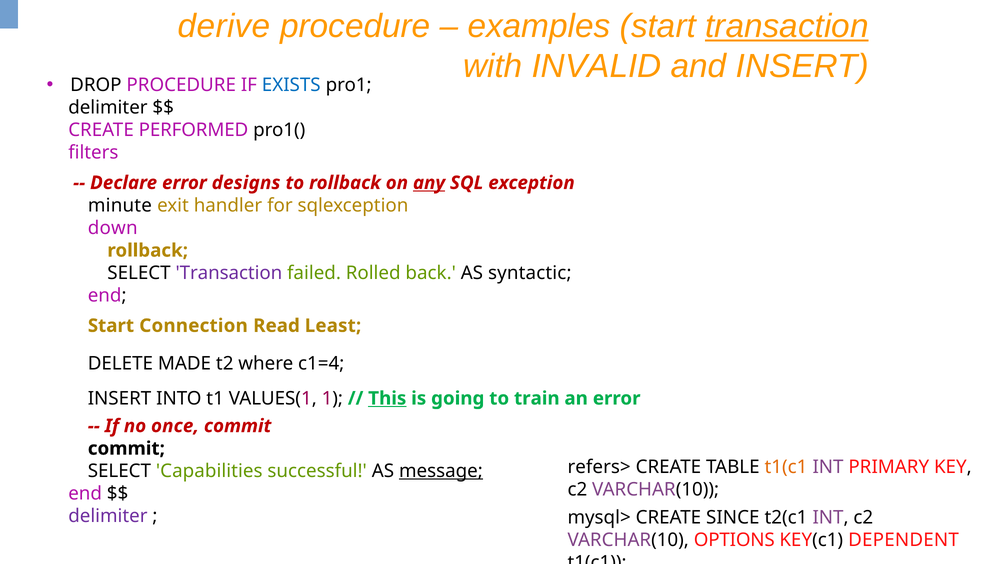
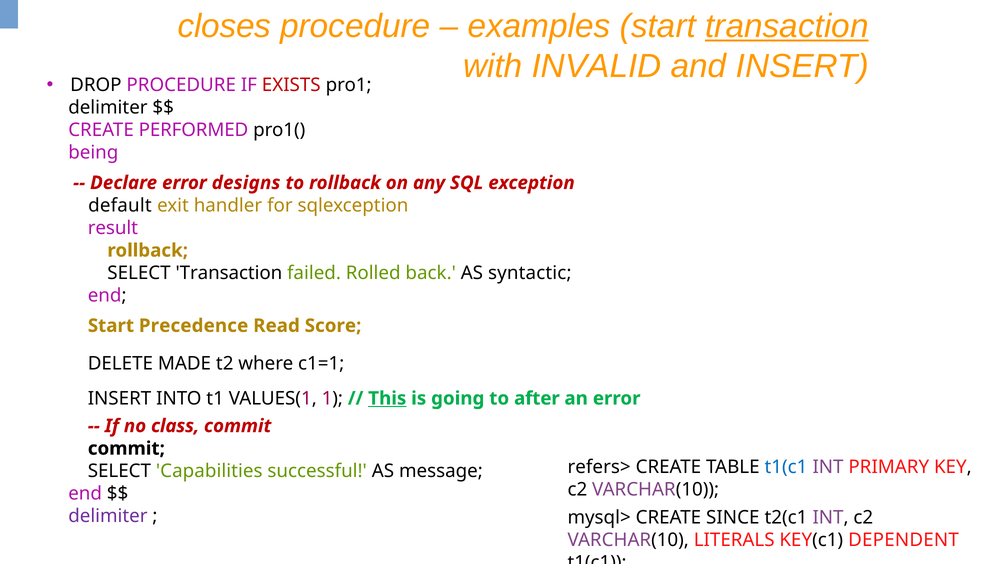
derive: derive -> closes (225, 26)
EXISTS colour: blue -> red (291, 85)
filters: filters -> being (93, 153)
any underline: present -> none (429, 183)
minute: minute -> default (120, 205)
down: down -> result (113, 228)
Transaction colour: purple -> black (229, 273)
Connection: Connection -> Precedence (194, 325)
Least: Least -> Score (333, 325)
c1=4: c1=4 -> c1=1 (321, 363)
train: train -> after (537, 398)
once: once -> class (175, 426)
t1(c1 colour: orange -> blue (786, 467)
message underline: present -> none (441, 471)
OPTIONS: OPTIONS -> LITERALS (734, 540)
